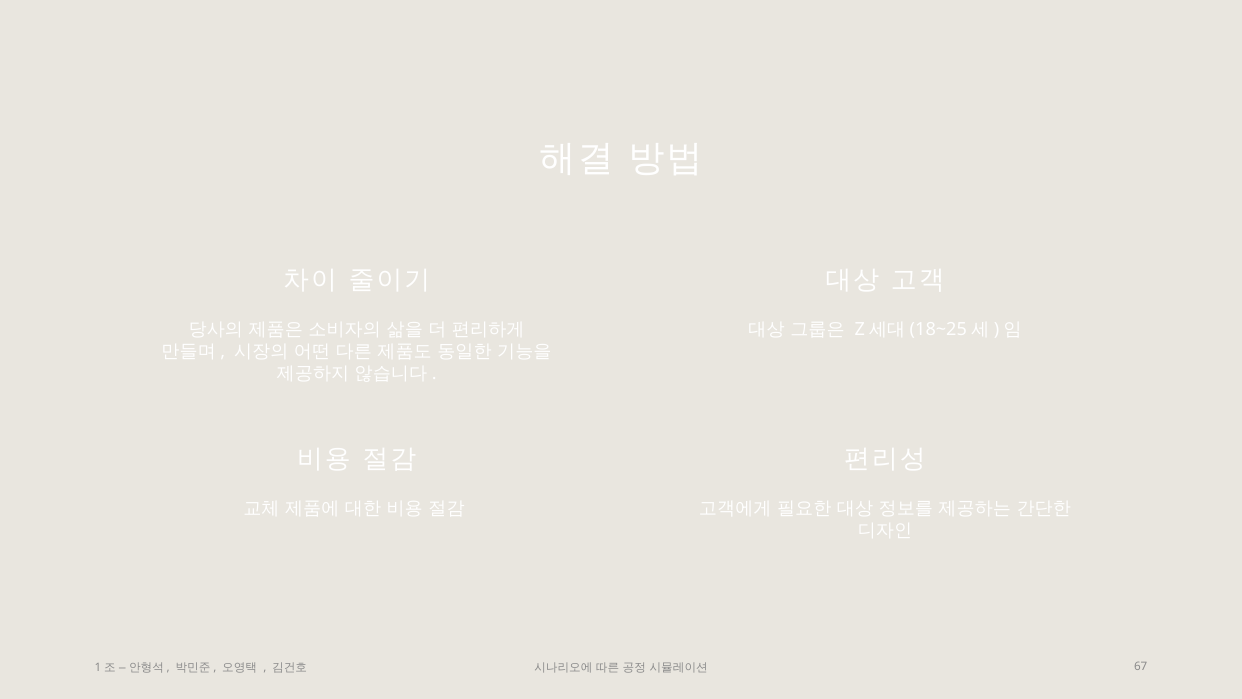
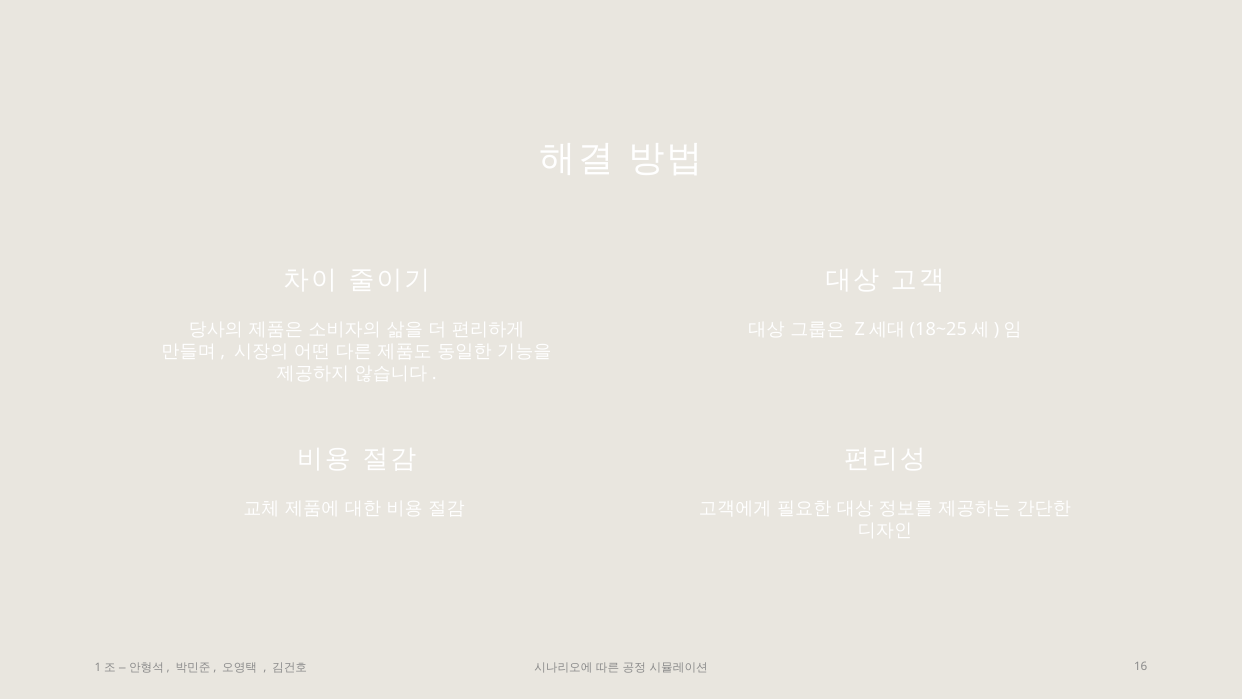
67: 67 -> 16 (1141, 666)
